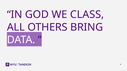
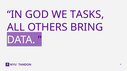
CLASS: CLASS -> TASKS (87, 15)
